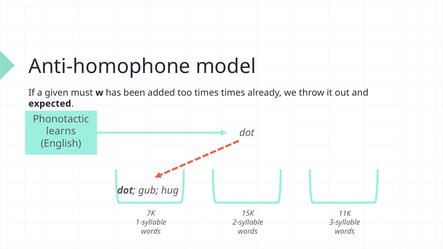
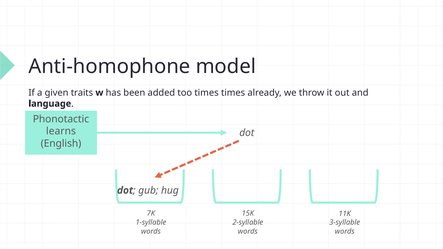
must: must -> traits (82, 93)
expected: expected -> language (50, 104)
